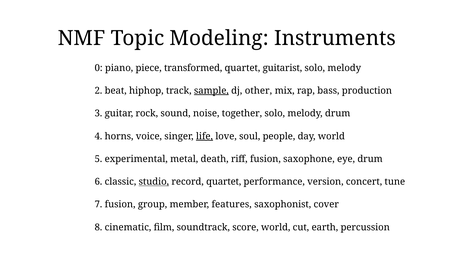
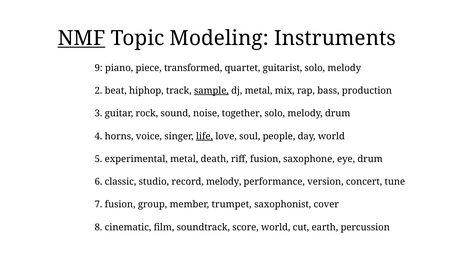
NMF underline: none -> present (82, 38)
0: 0 -> 9 (99, 68)
dj other: other -> metal (259, 90)
studio underline: present -> none (154, 181)
record quartet: quartet -> melody (224, 181)
features: features -> trumpet (232, 204)
